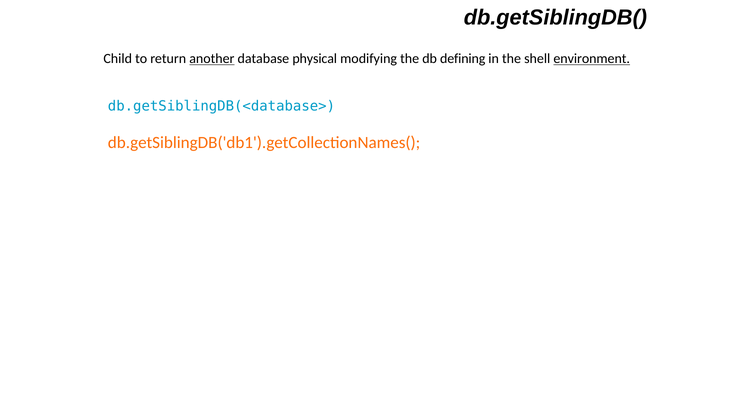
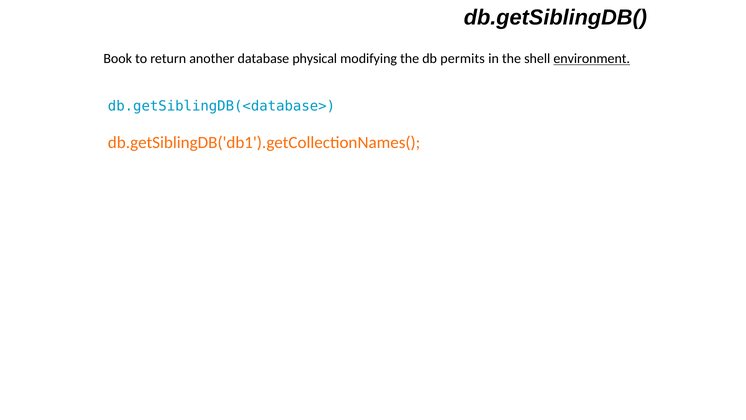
Child: Child -> Book (118, 59)
another underline: present -> none (212, 59)
defining: defining -> permits (463, 59)
